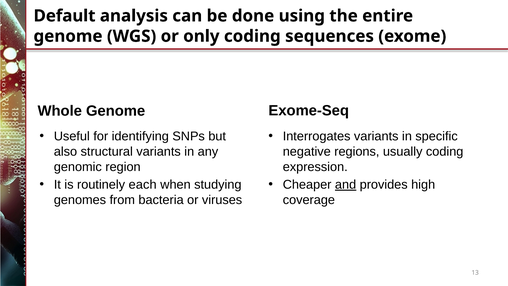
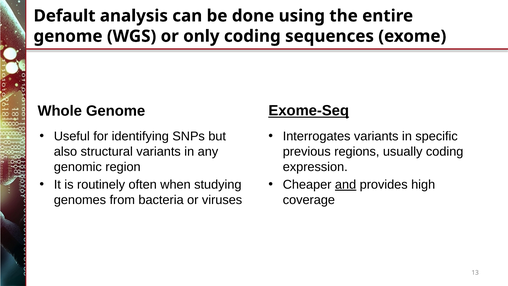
Exome-Seq underline: none -> present (309, 111)
negative: negative -> previous (307, 152)
each: each -> often (143, 185)
